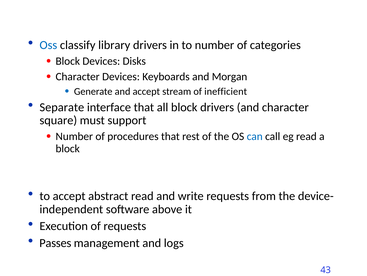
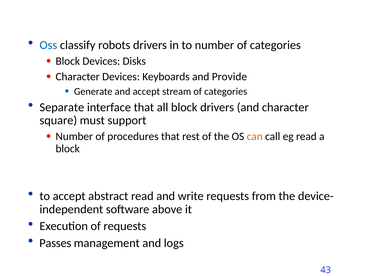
library: library -> robots (114, 45)
Morgan: Morgan -> Provide (229, 77)
stream of inefficient: inefficient -> categories (226, 91)
can colour: blue -> orange (255, 136)
